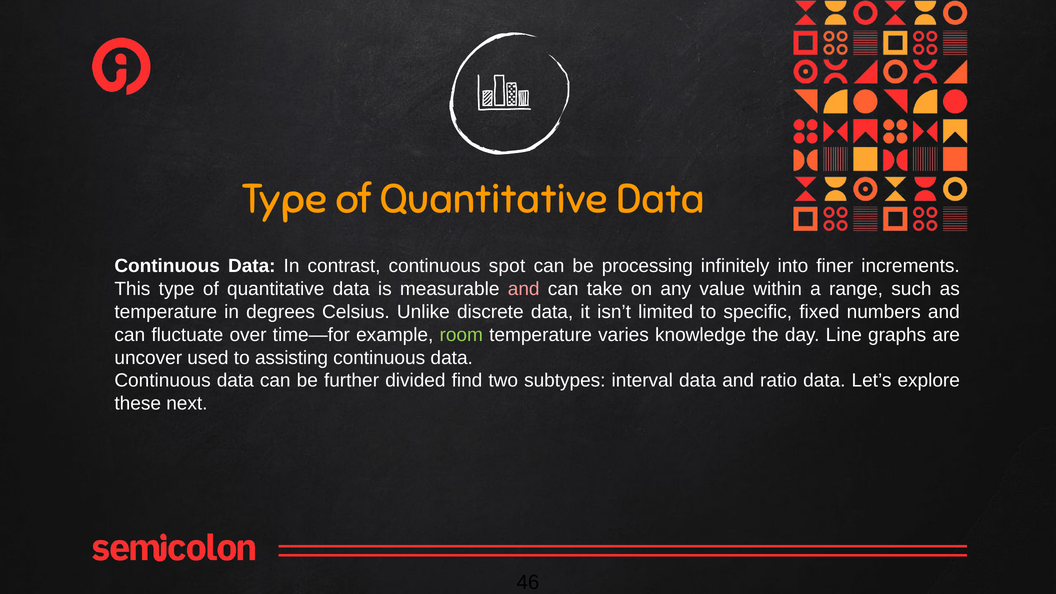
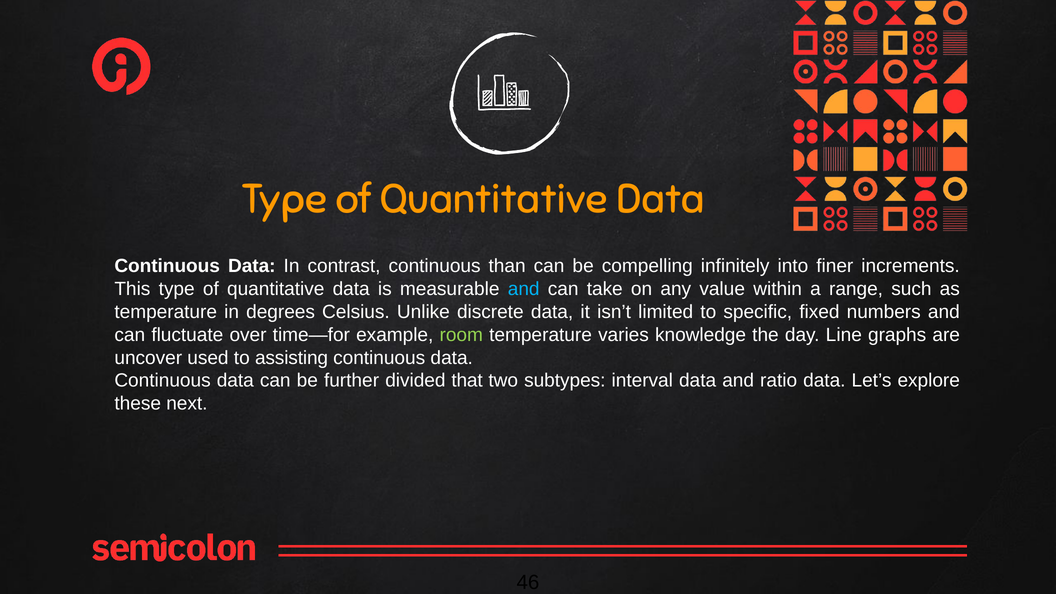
spot: spot -> than (507, 266)
processing: processing -> compelling (647, 266)
and colour: pink -> light blue (524, 289)
find: find -> that (467, 381)
